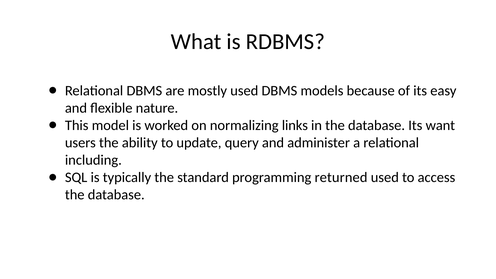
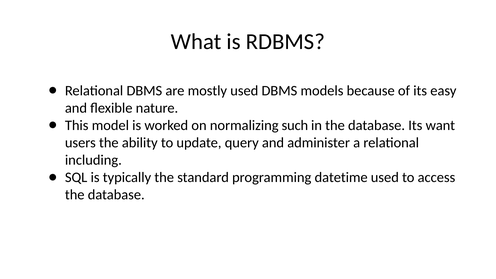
links: links -> such (295, 125)
returned: returned -> datetime (341, 177)
